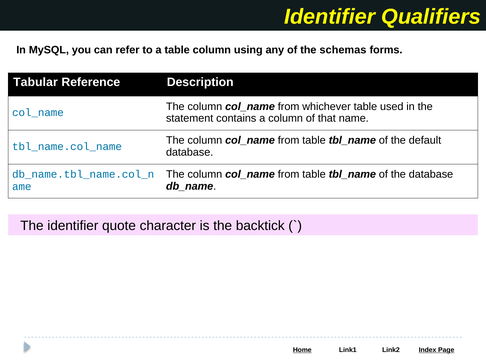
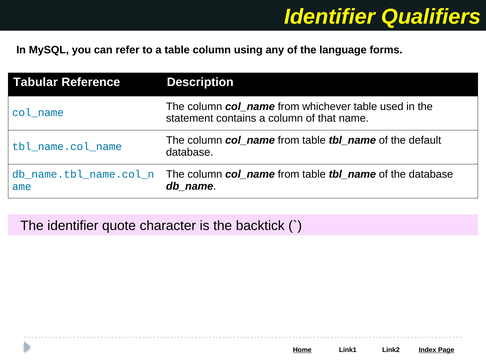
schemas: schemas -> language (343, 50)
